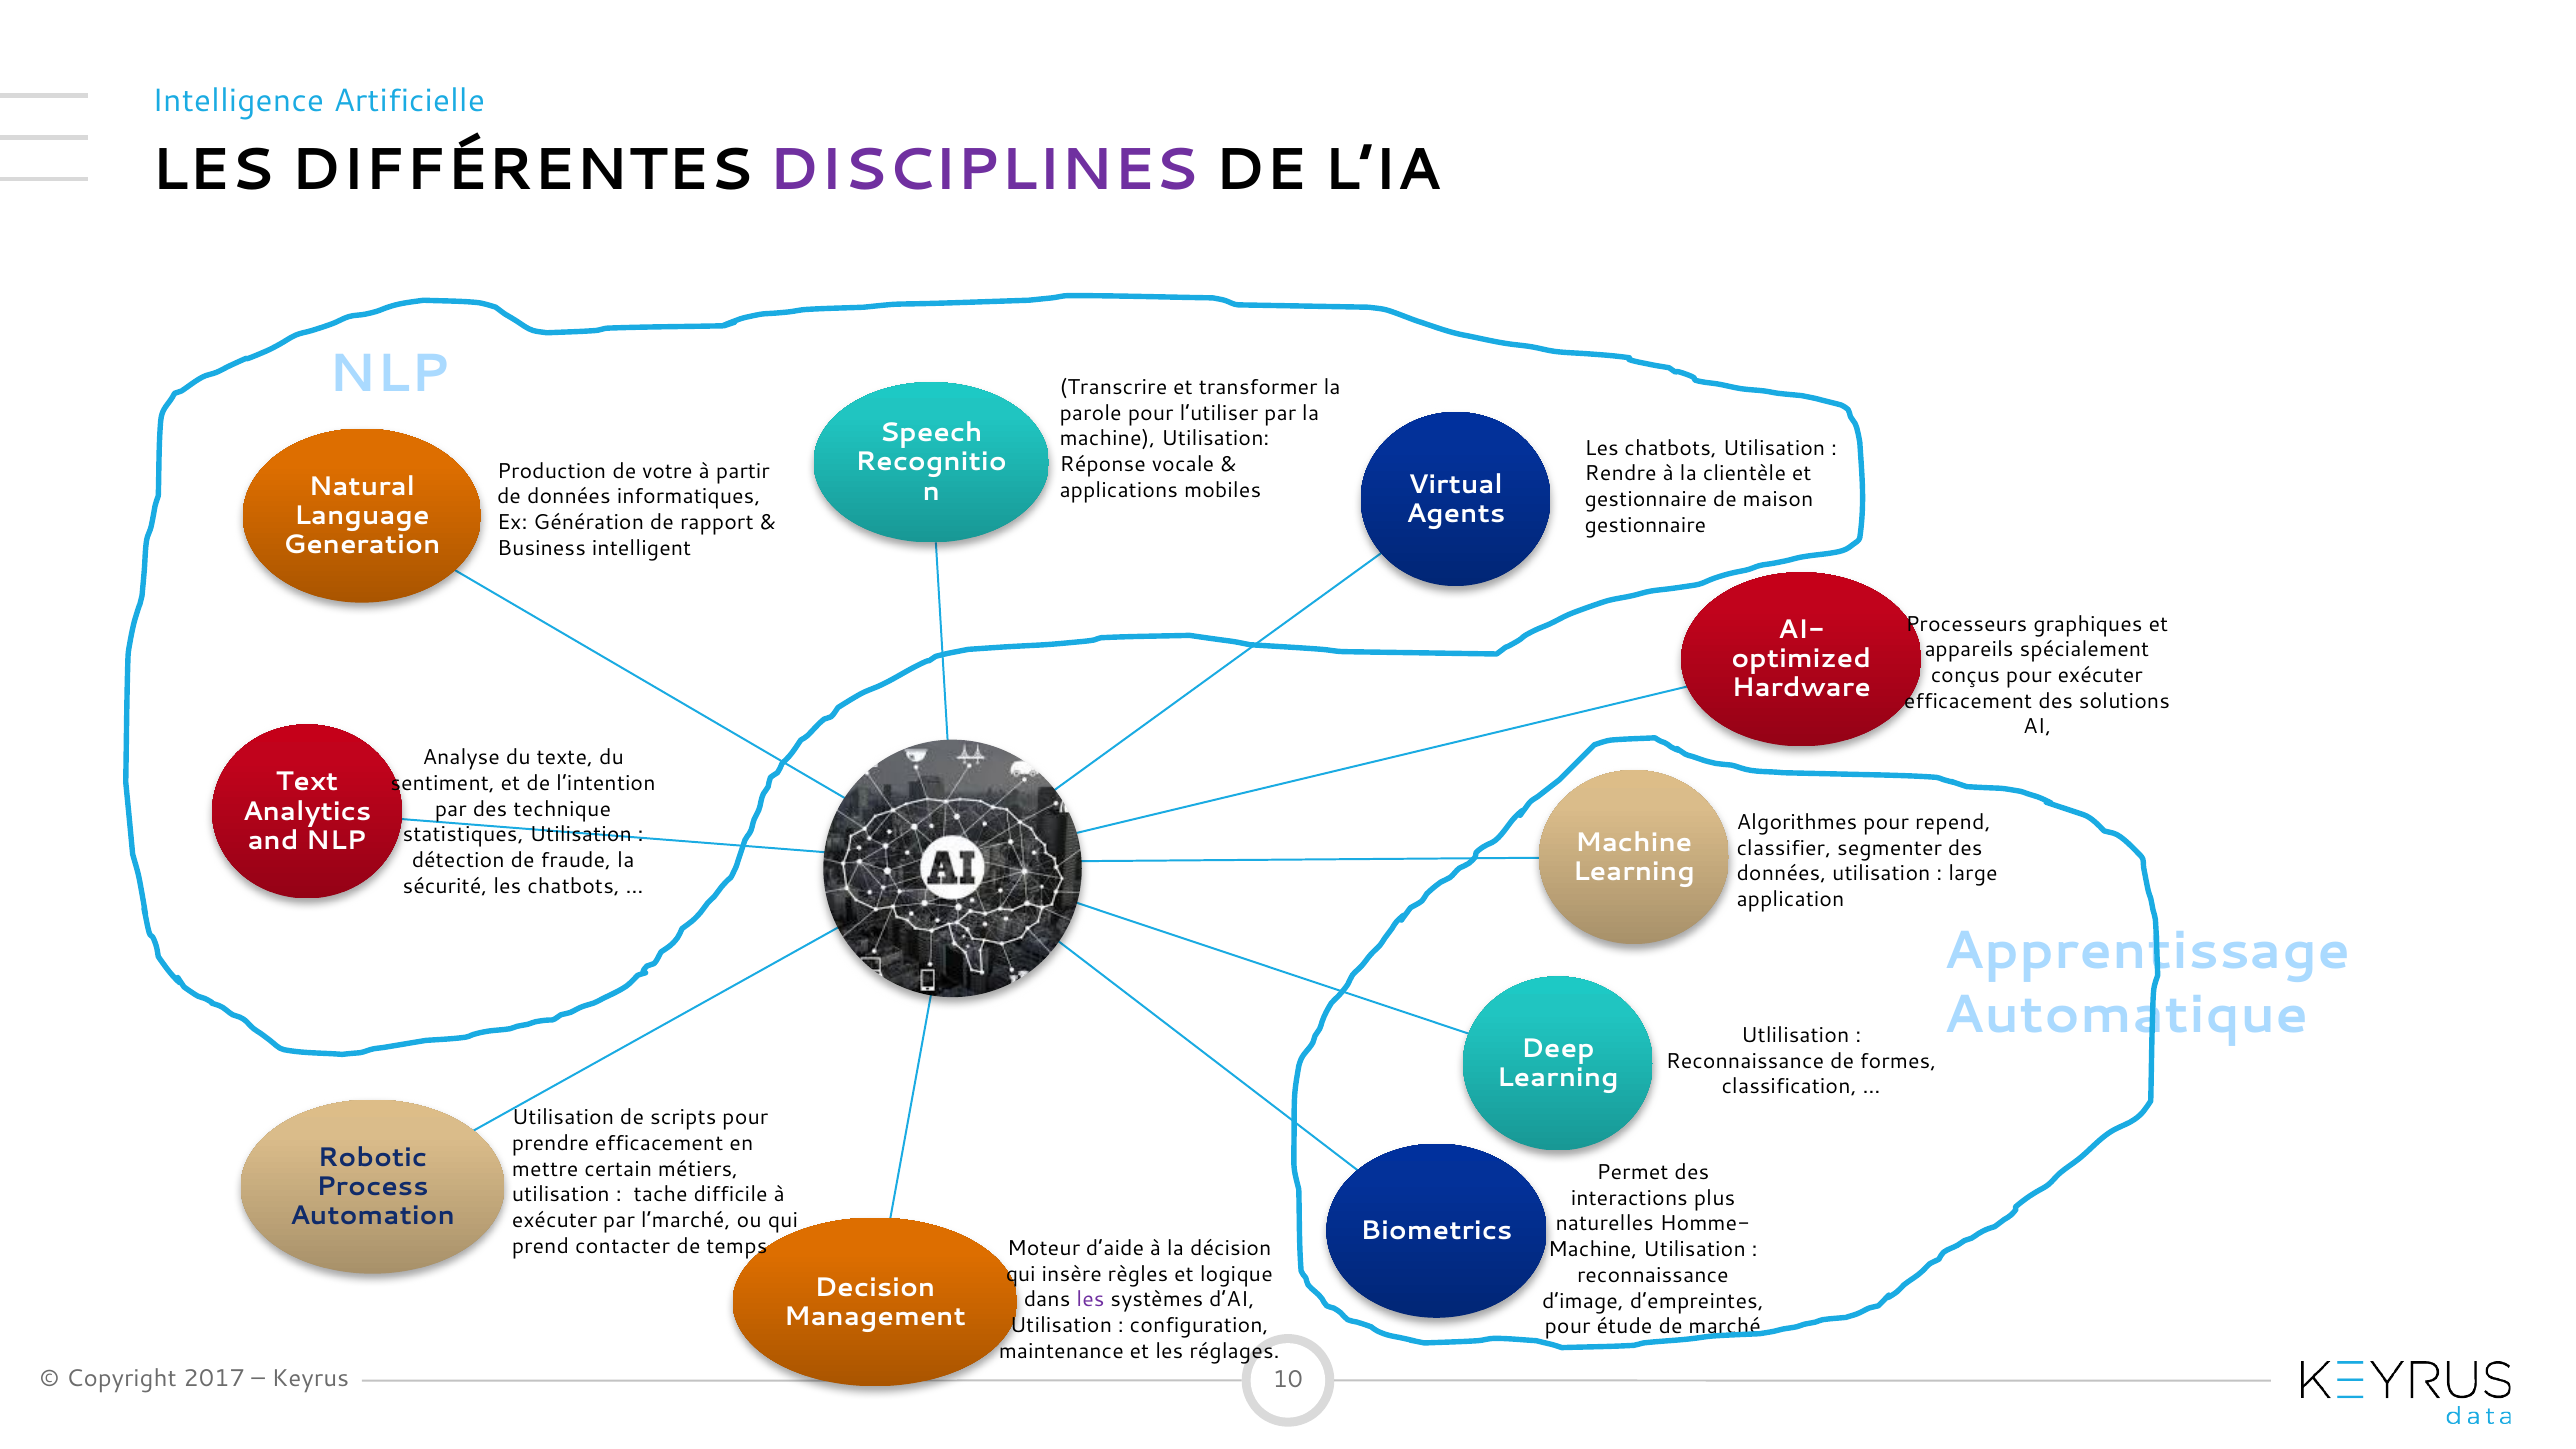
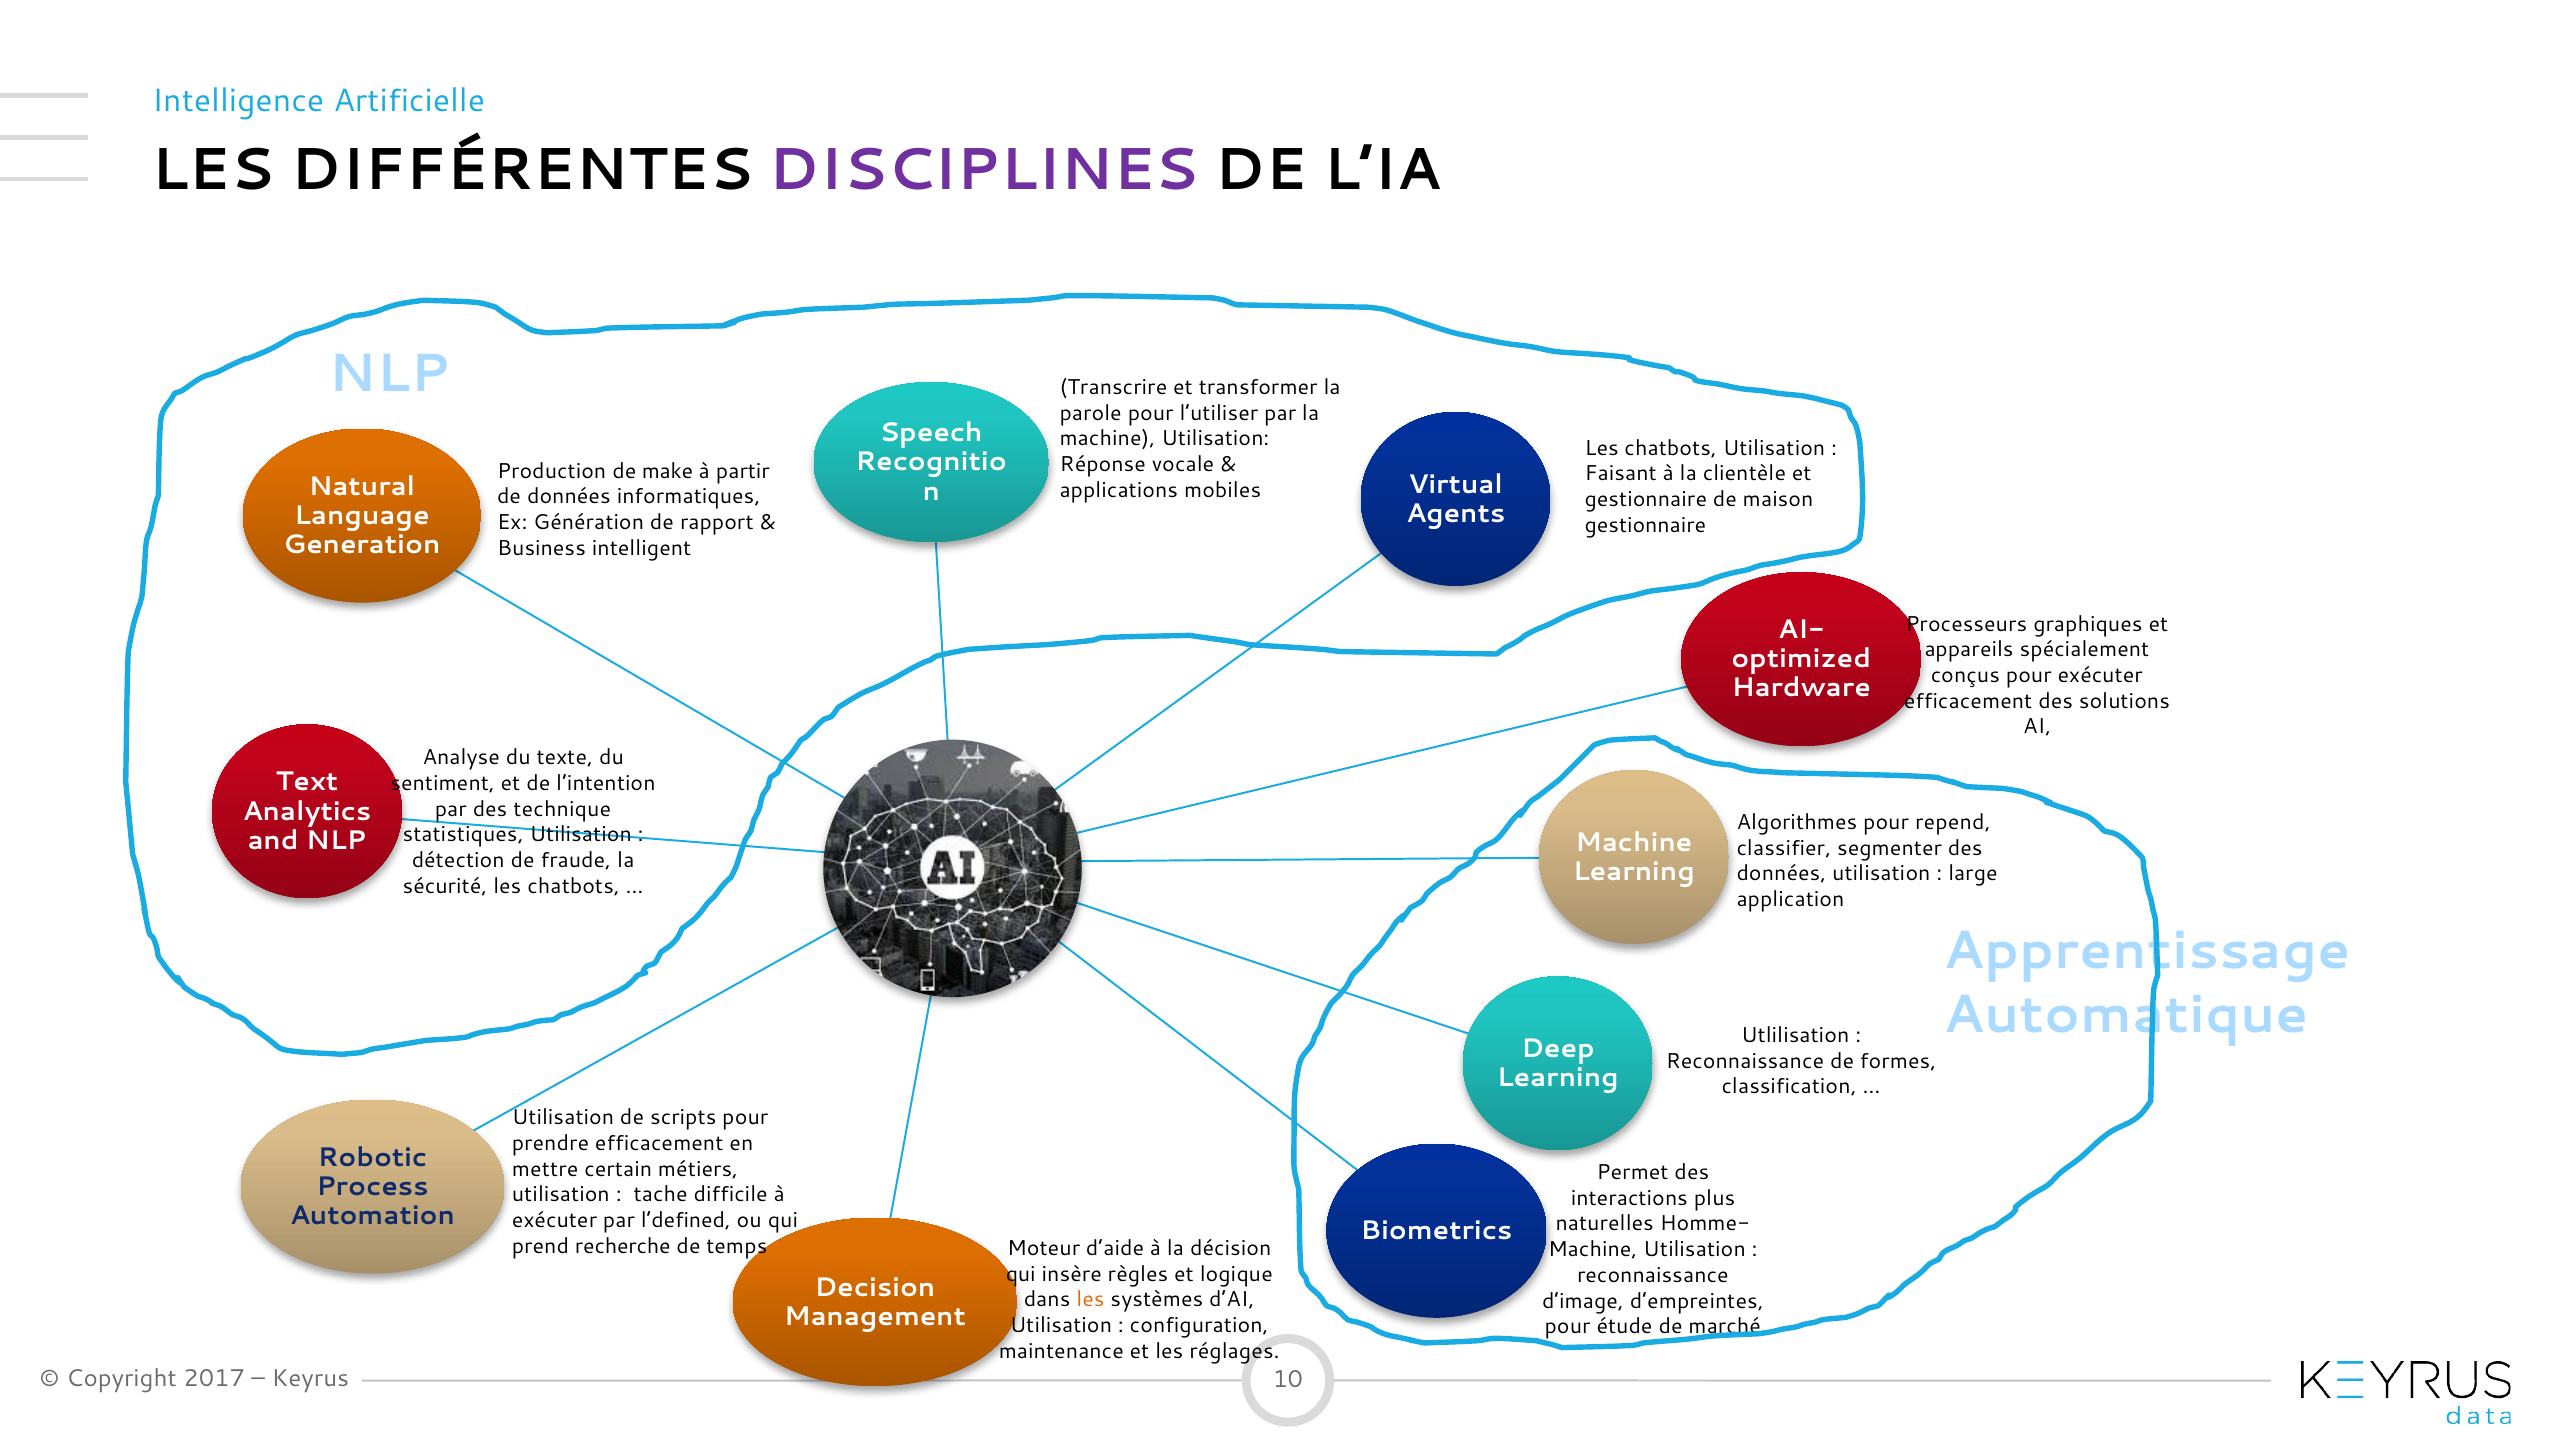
votre: votre -> make (668, 471)
Rendre: Rendre -> Faisant (1621, 474)
l’marché: l’marché -> l’defined (686, 1220)
contacter: contacter -> recherche (623, 1246)
les colour: purple -> orange (1090, 1300)
